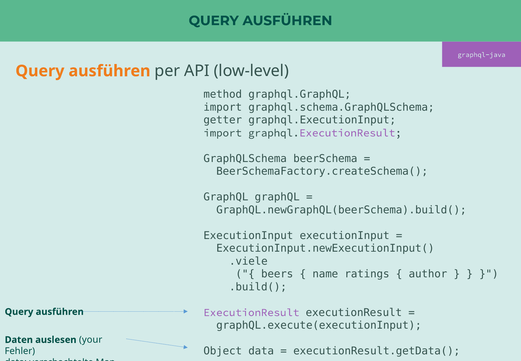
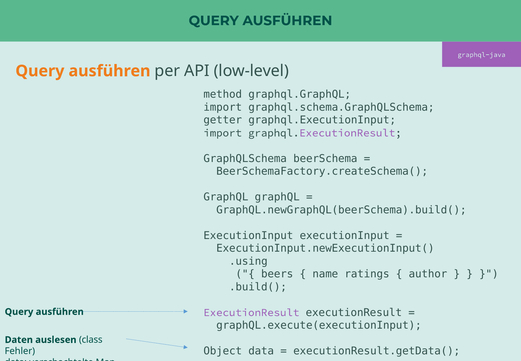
.viele: .viele -> .using (248, 261)
your: your -> class (91, 340)
